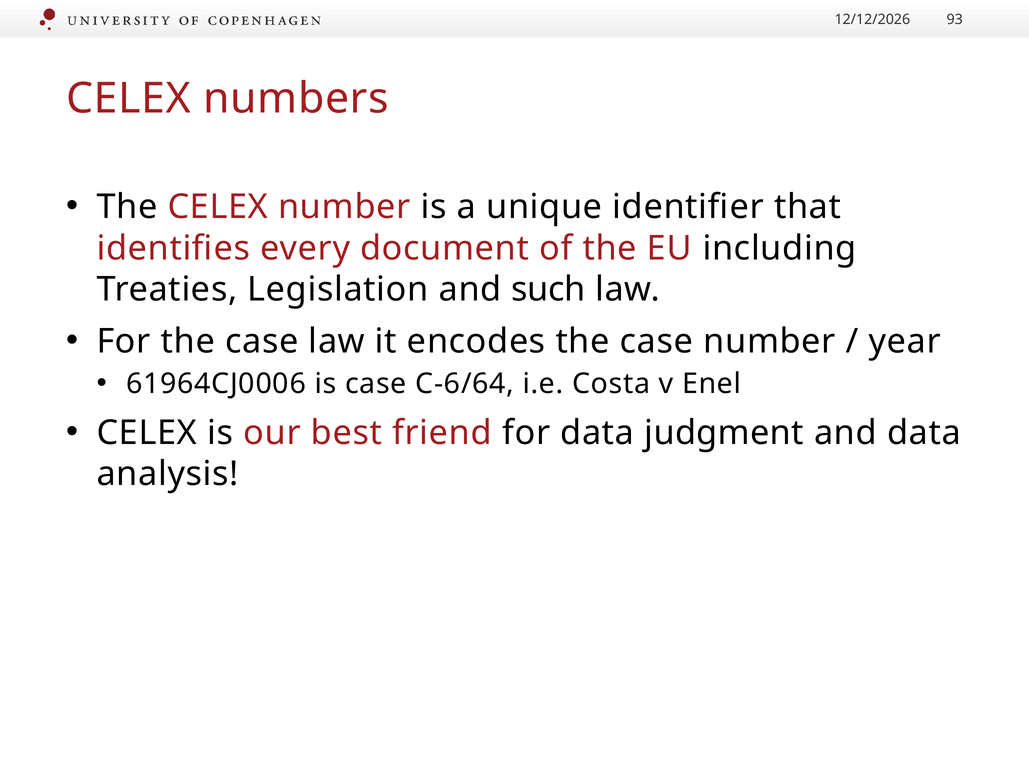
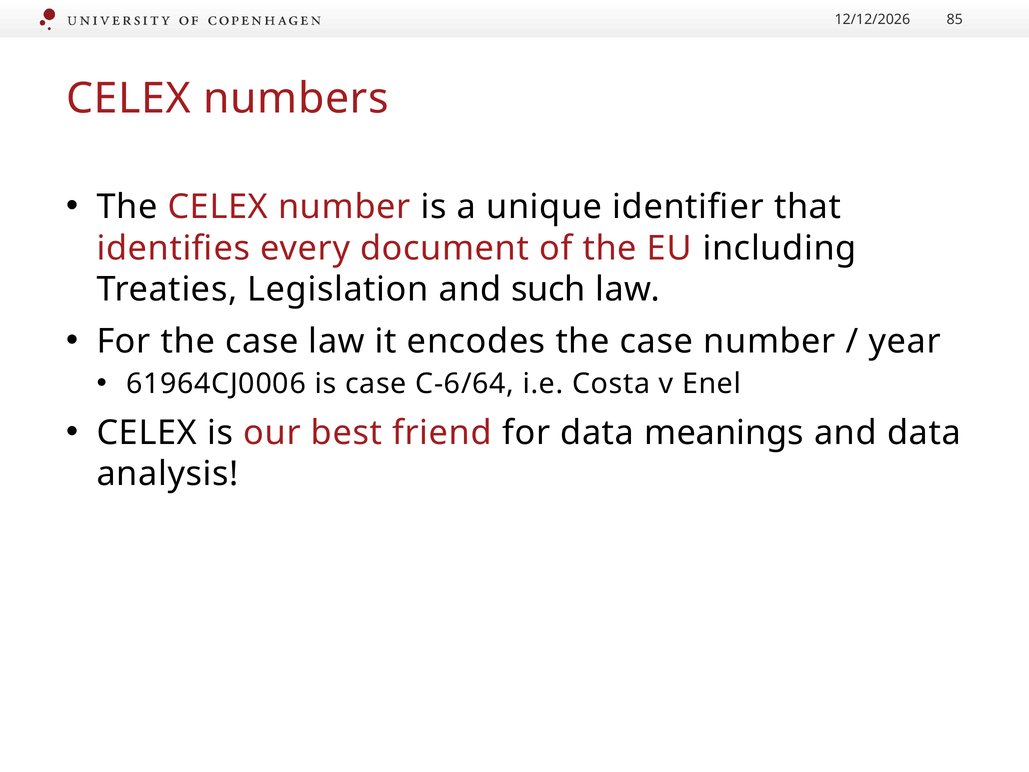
93: 93 -> 85 (955, 20)
judgment: judgment -> meanings (724, 433)
